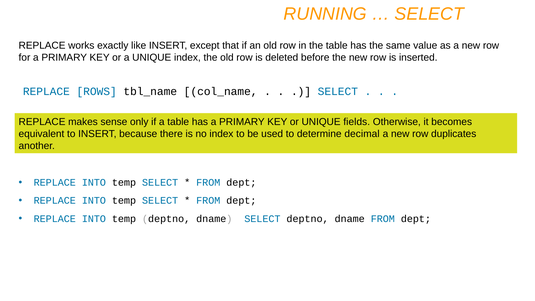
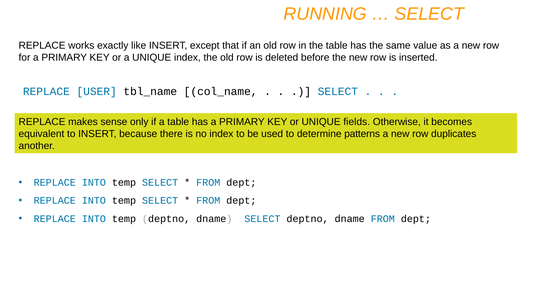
ROWS: ROWS -> USER (97, 91)
decimal: decimal -> patterns (362, 134)
